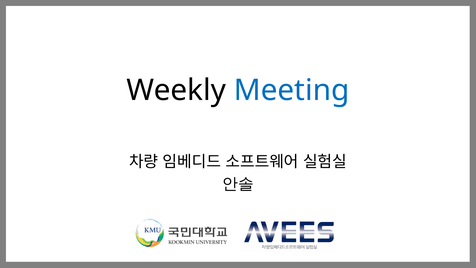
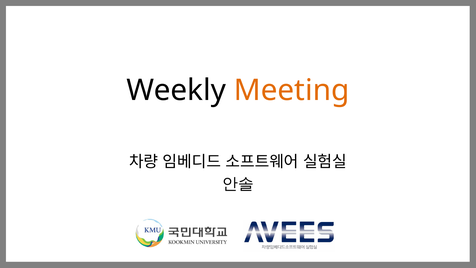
Meeting colour: blue -> orange (292, 90)
